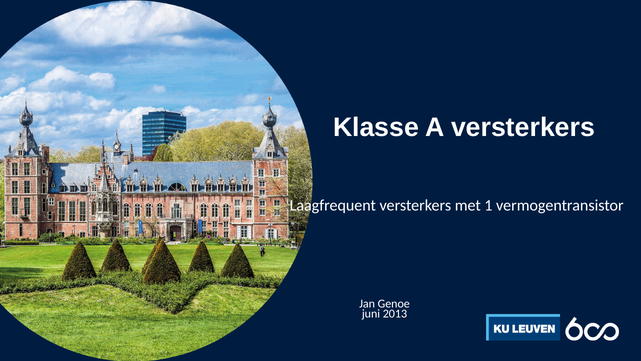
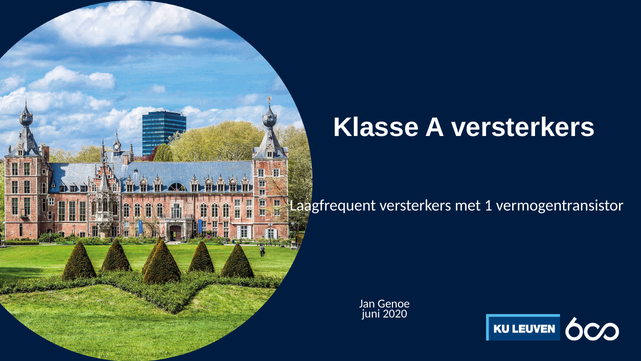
2013: 2013 -> 2020 (395, 313)
